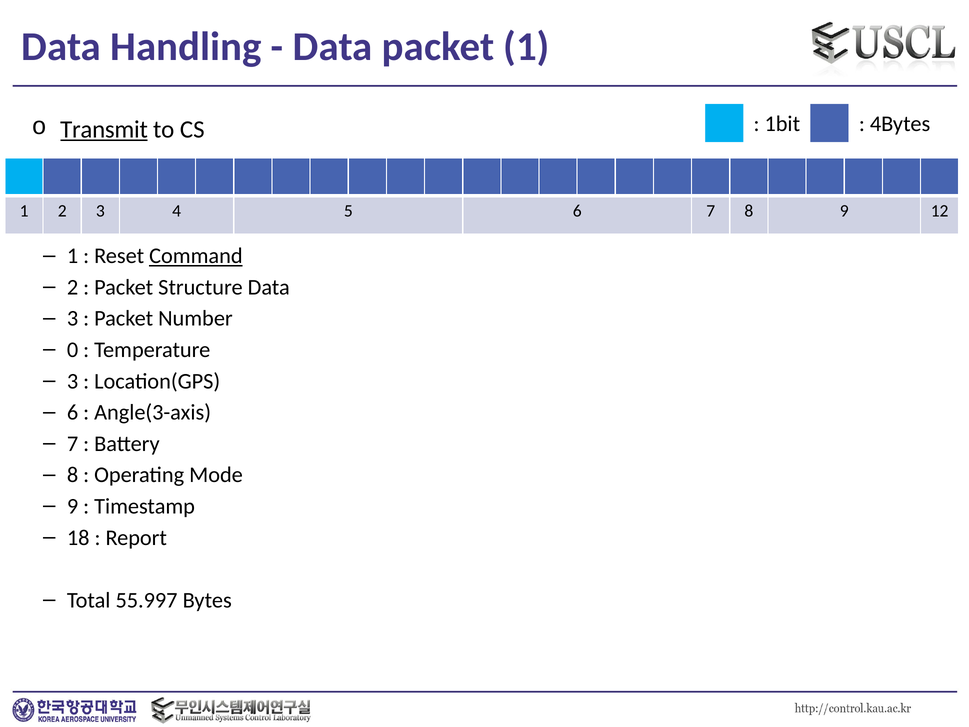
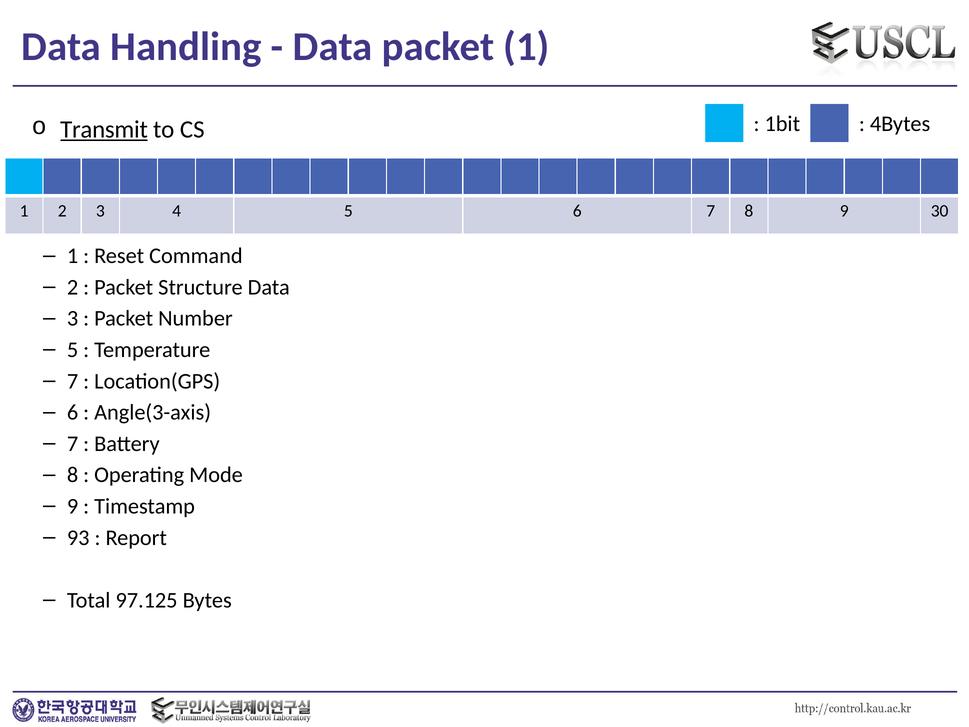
12: 12 -> 30 (940, 211)
Command underline: present -> none (196, 256)
0: 0 -> 5 (73, 350)
3: 3 -> 7 (73, 381)
18: 18 -> 93 (78, 537)
55.997: 55.997 -> 97.125 (147, 600)
